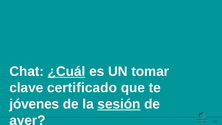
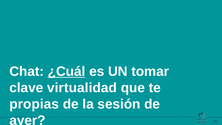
certificado: certificado -> virtualidad (82, 88)
jóvenes: jóvenes -> propias (34, 104)
sesión underline: present -> none (119, 104)
